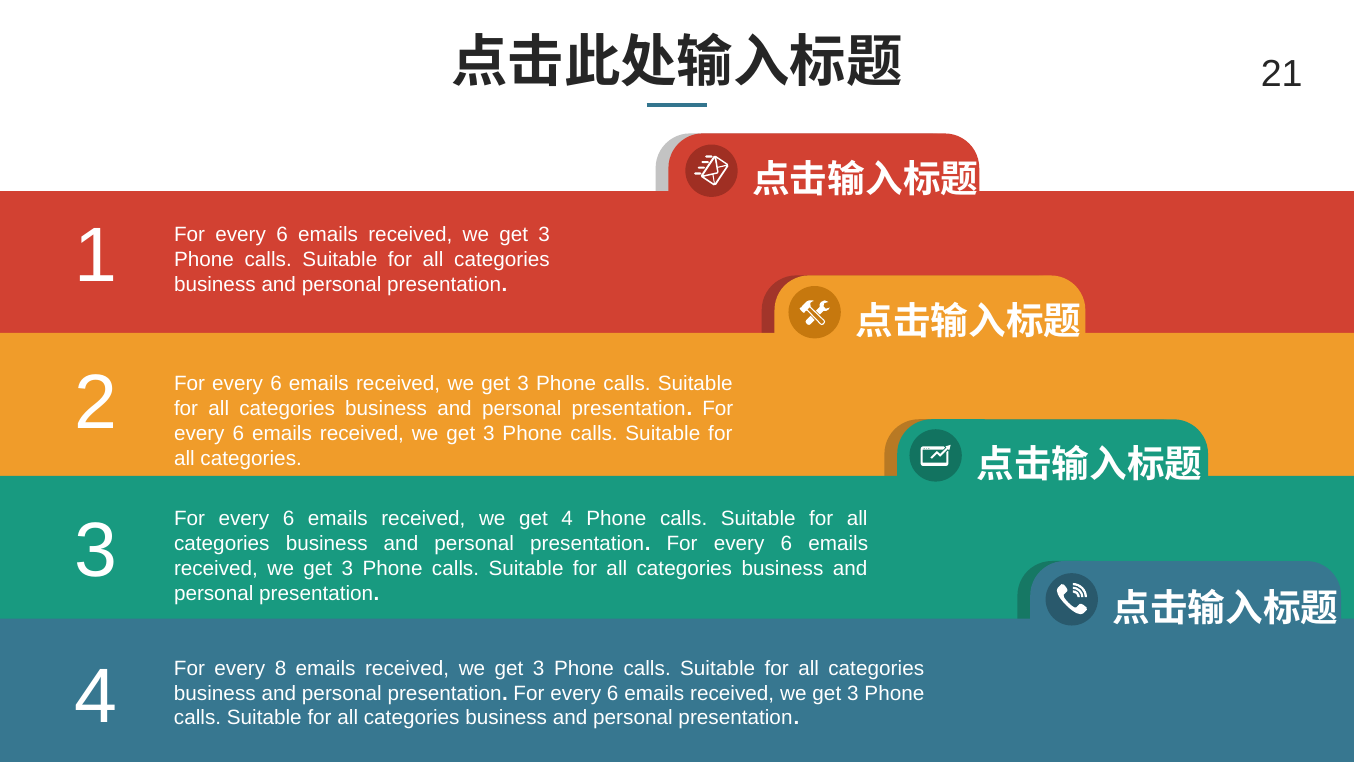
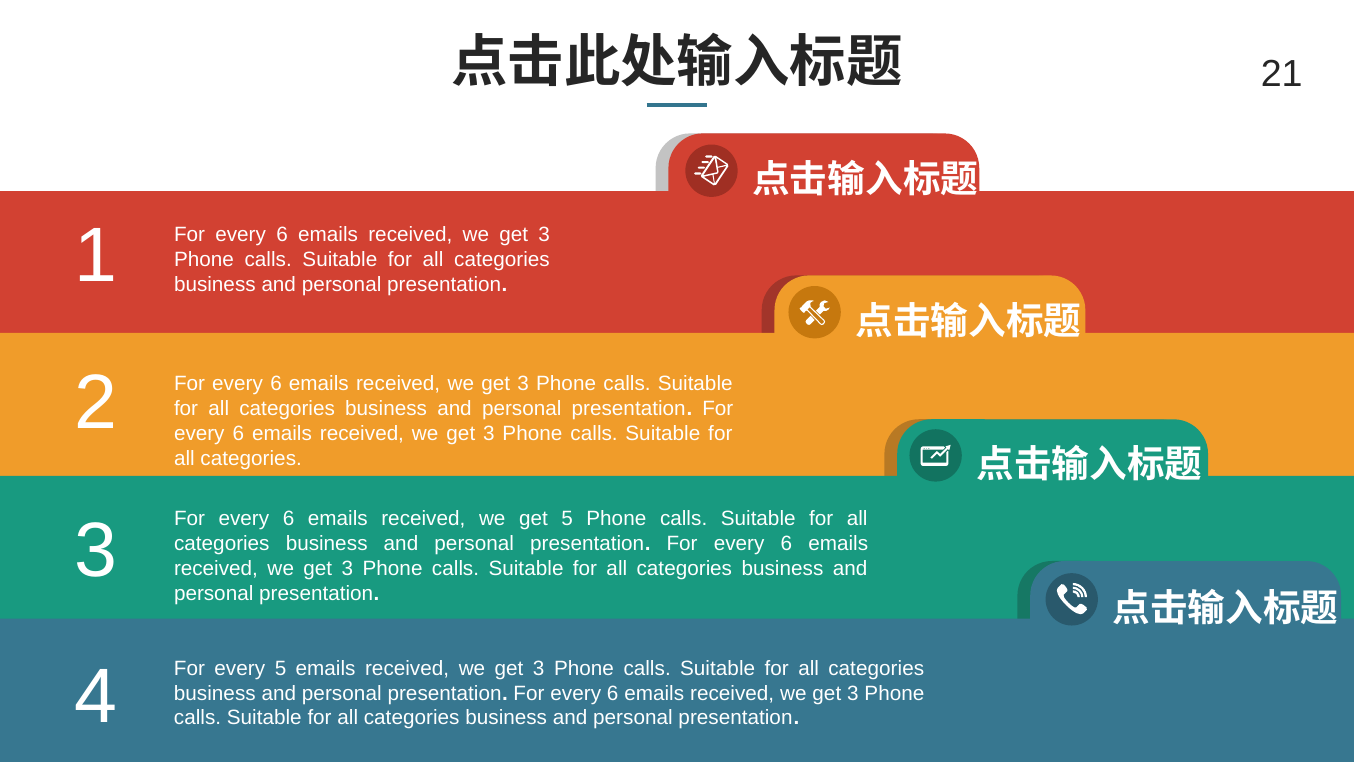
get 4: 4 -> 5 (567, 519)
every 8: 8 -> 5 (281, 668)
